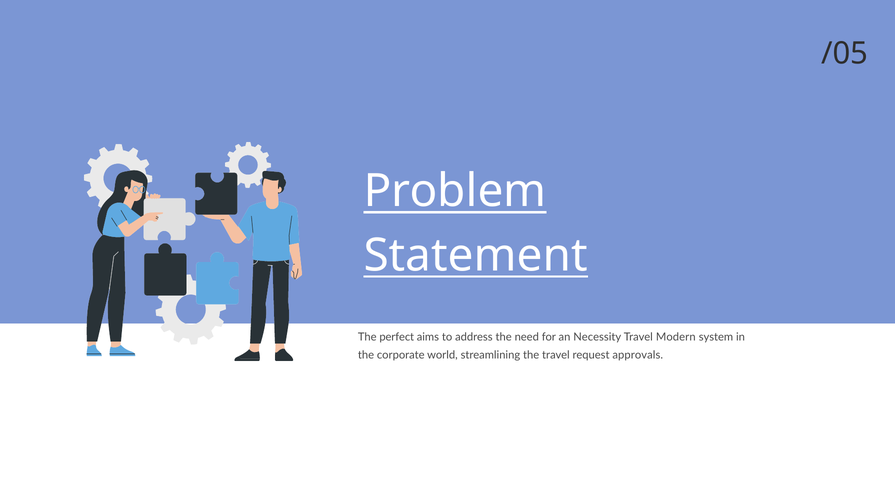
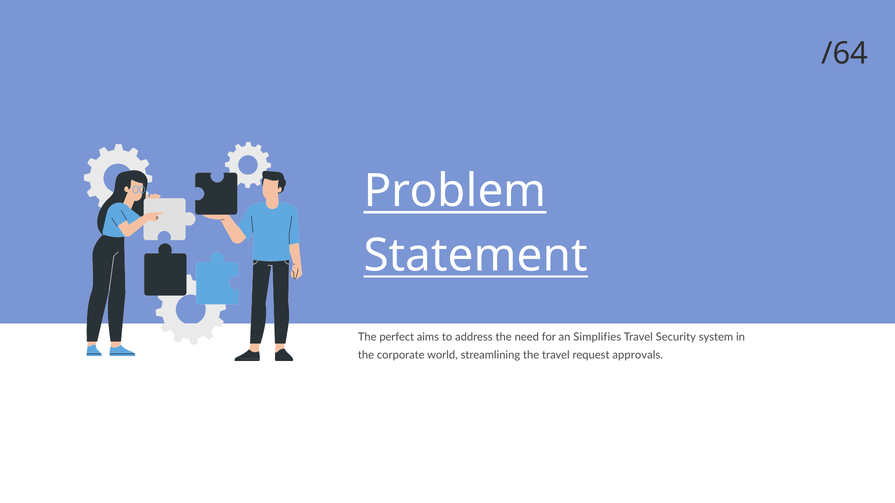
/05: /05 -> /64 (845, 54)
Necessity: Necessity -> Simplifies (597, 338)
Modern: Modern -> Security (676, 338)
